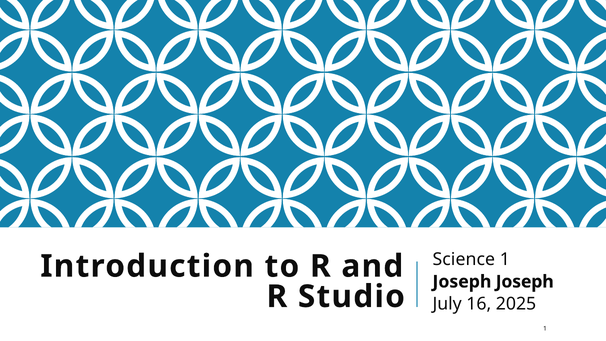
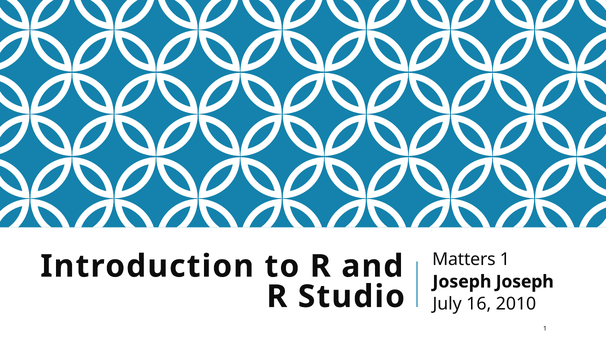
Science: Science -> Matters (464, 259)
2025: 2025 -> 2010 (516, 304)
